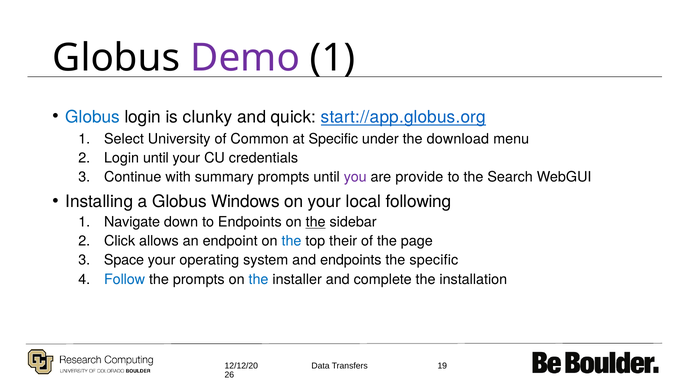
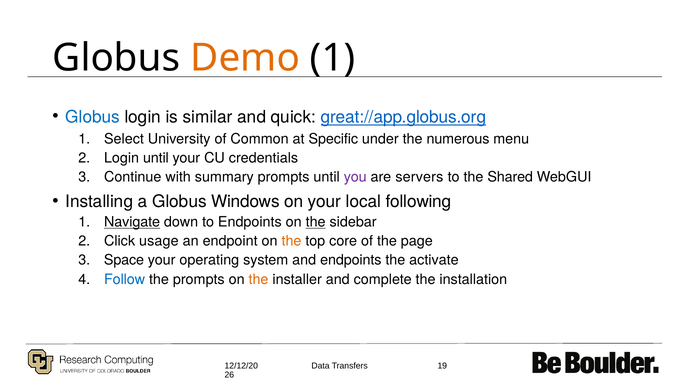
Demo colour: purple -> orange (245, 58)
clunky: clunky -> similar (208, 117)
start://app.globus.org: start://app.globus.org -> great://app.globus.org (403, 117)
download: download -> numerous (458, 139)
provide: provide -> servers (419, 177)
Search: Search -> Shared (510, 177)
Navigate underline: none -> present (132, 222)
allows: allows -> usage (159, 241)
the colour: blue -> orange (292, 241)
their: their -> core (343, 241)
the specific: specific -> activate (434, 260)
the colour: blue -> orange (259, 279)
